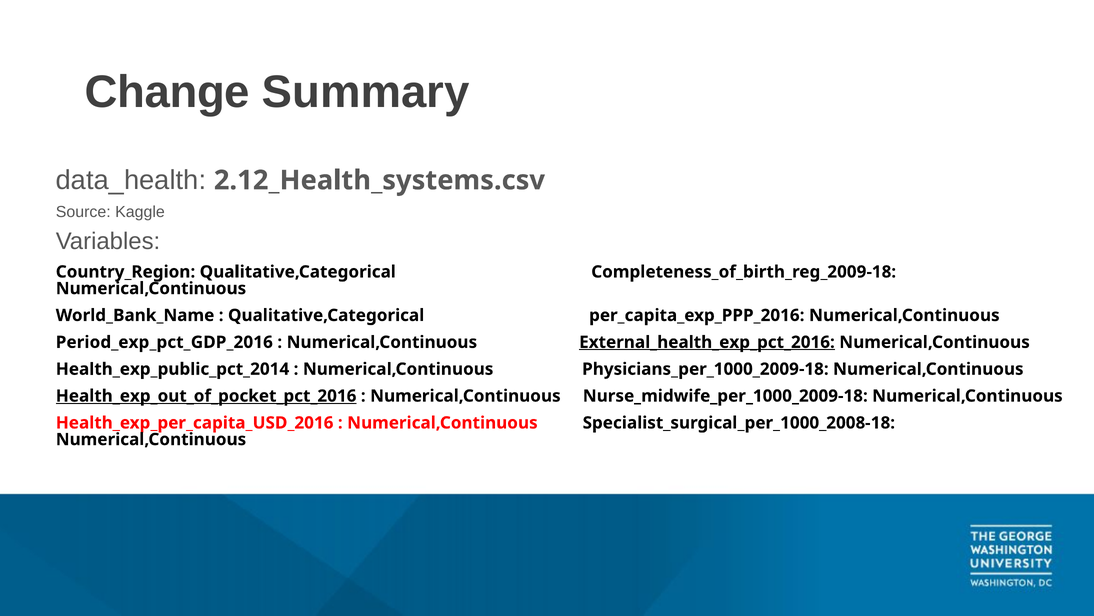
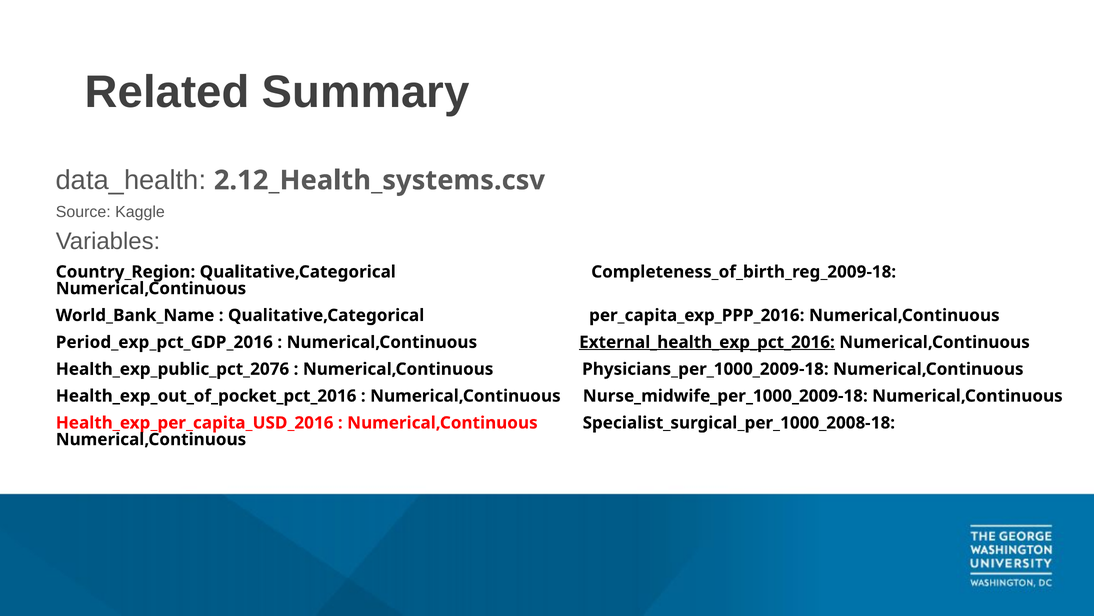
Change: Change -> Related (167, 92)
Health_exp_public_pct_2014: Health_exp_public_pct_2014 -> Health_exp_public_pct_2076 (172, 369)
Health_exp_out_of_pocket_pct_2016 underline: present -> none (206, 396)
